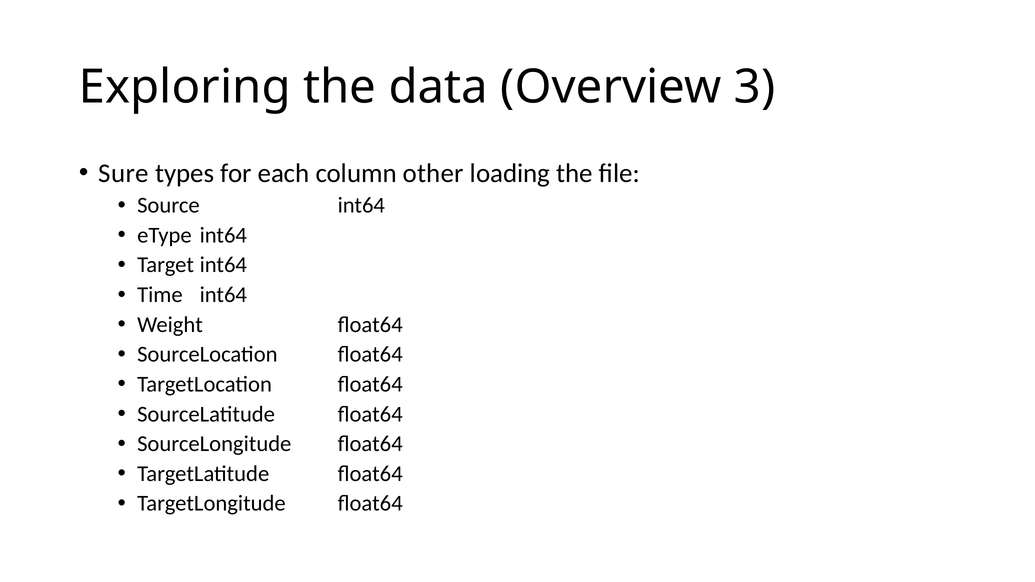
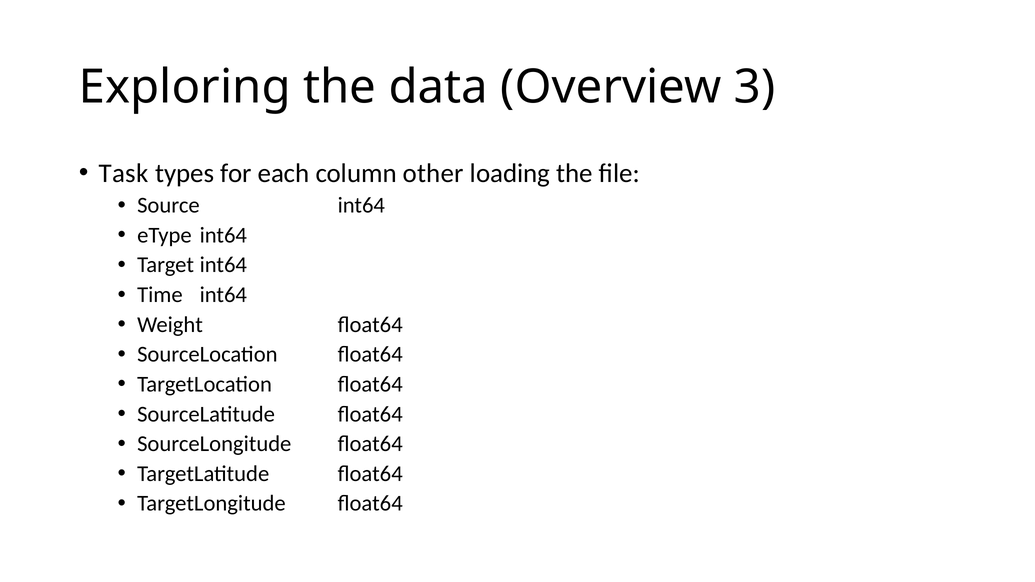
Sure: Sure -> Task (124, 173)
